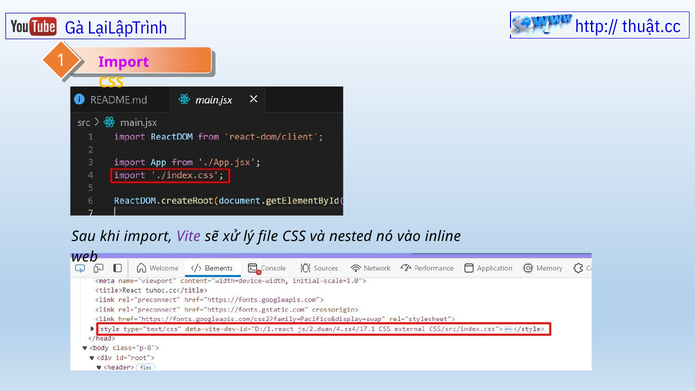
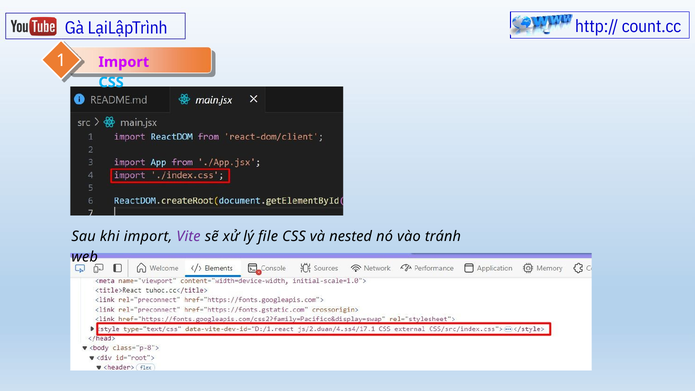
thuật.cc: thuật.cc -> count.cc (651, 27)
CSS colour: yellow -> light blue (111, 82)
inline: inline -> tránh (443, 237)
